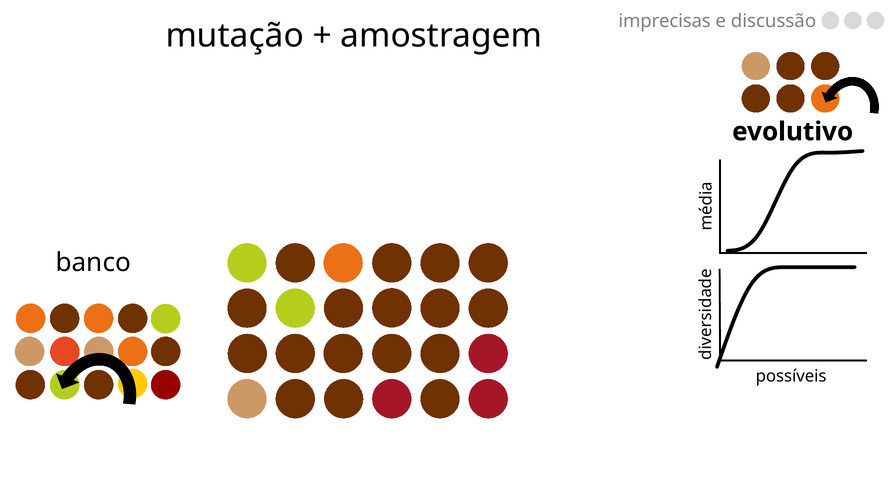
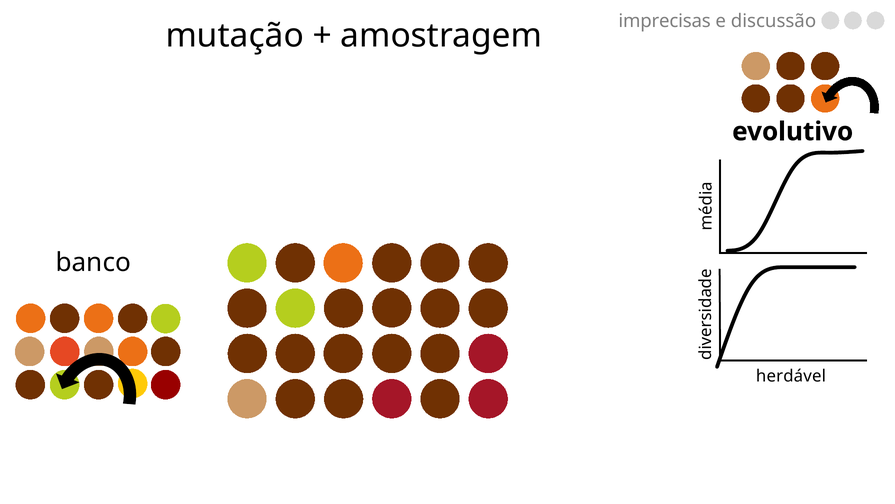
possíveis: possíveis -> herdável (791, 376)
